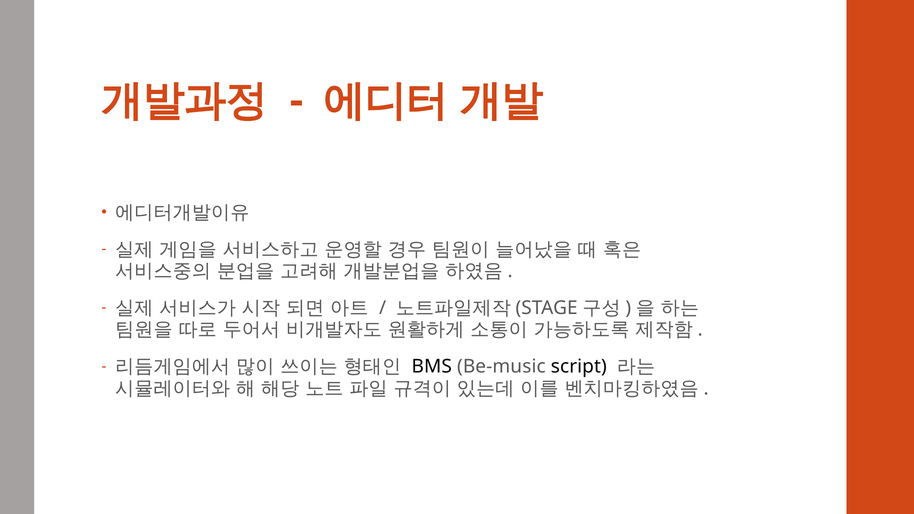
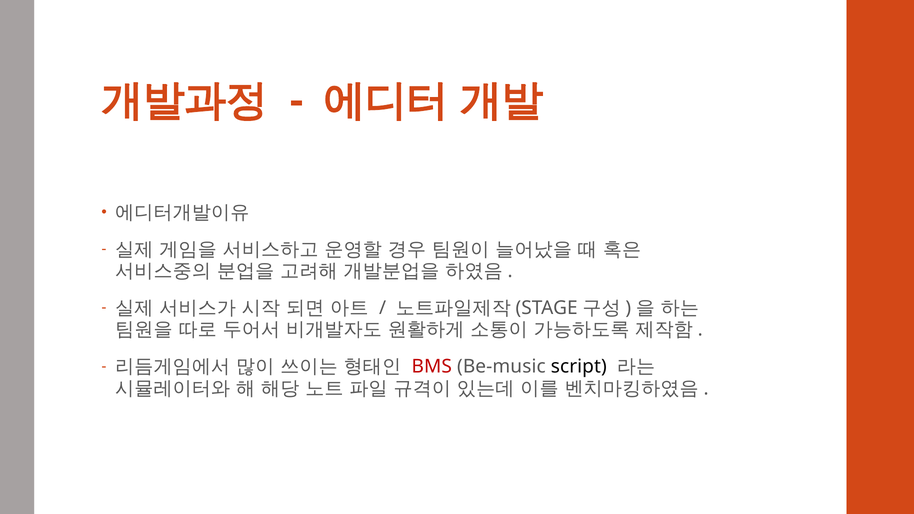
BMS colour: black -> red (432, 367)
